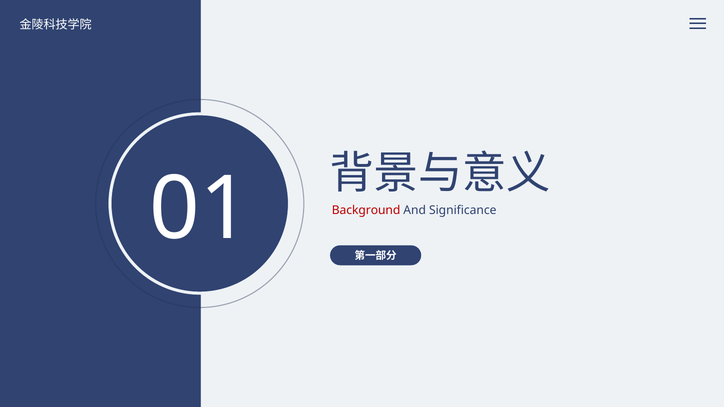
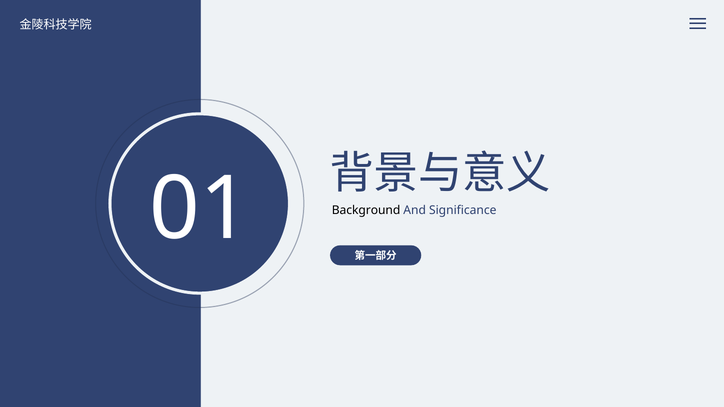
Background colour: red -> black (366, 211)
